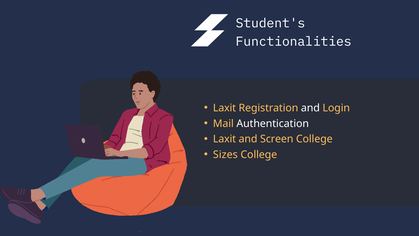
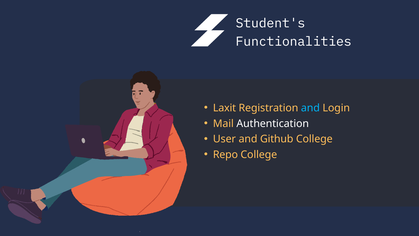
and colour: white -> light blue (310, 108)
Laxit: Laxit -> User (224, 139)
Screen: Screen -> Github (277, 139)
Sizes: Sizes -> Repo (225, 154)
